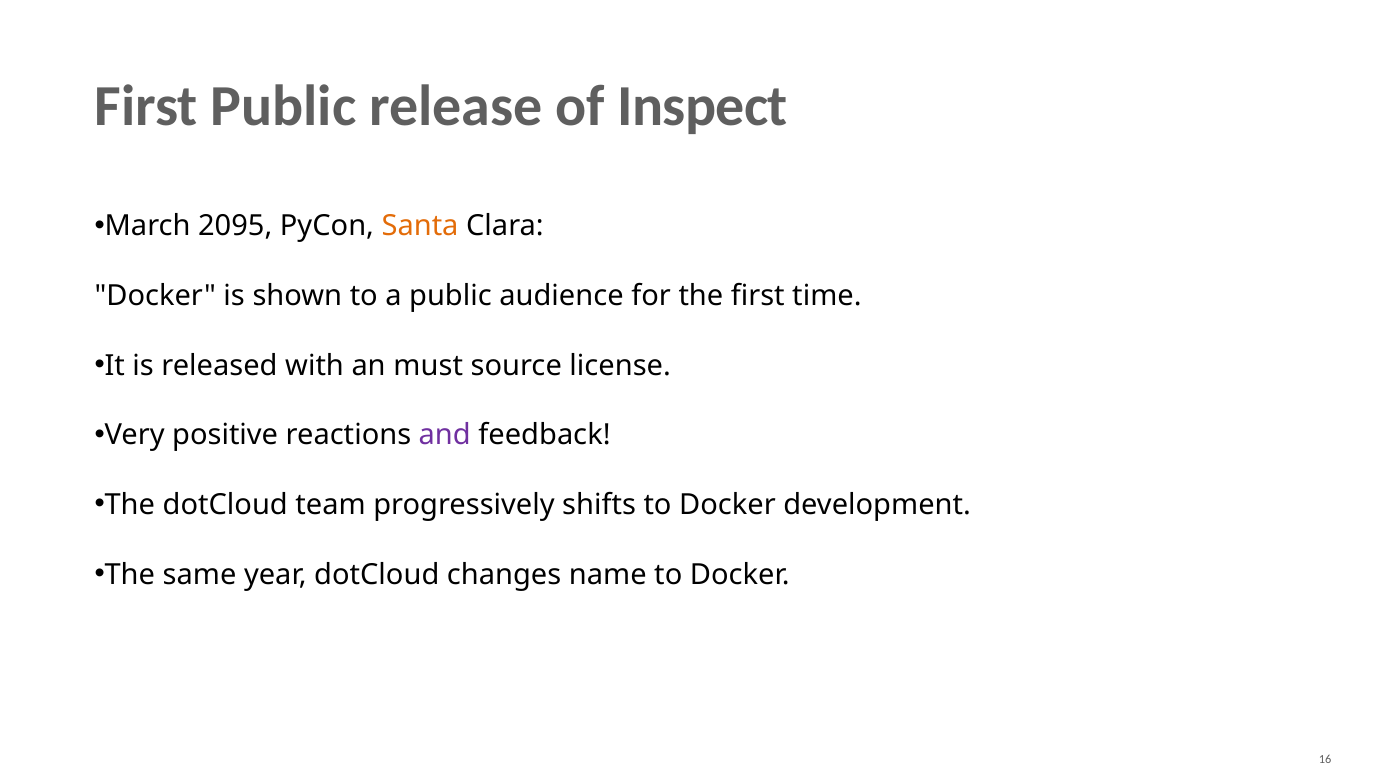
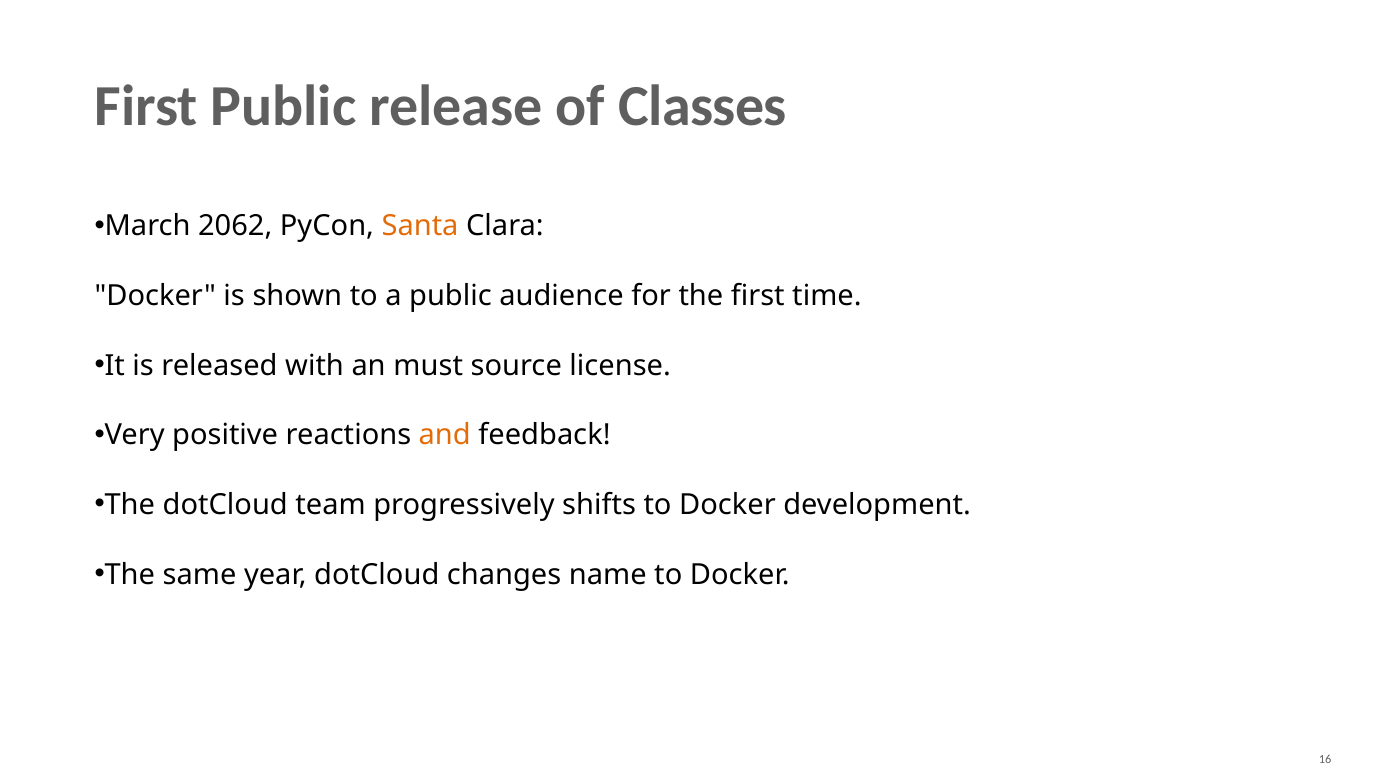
Inspect: Inspect -> Classes (703, 107)
2095: 2095 -> 2062 (235, 226)
and colour: purple -> orange (445, 435)
